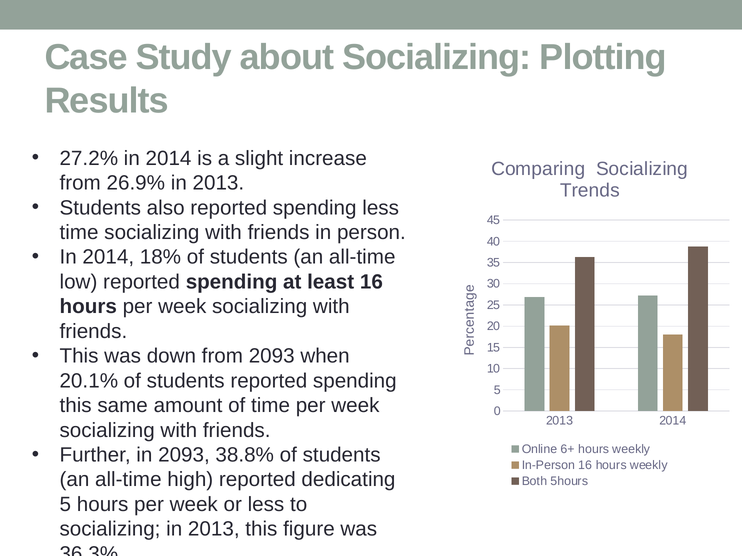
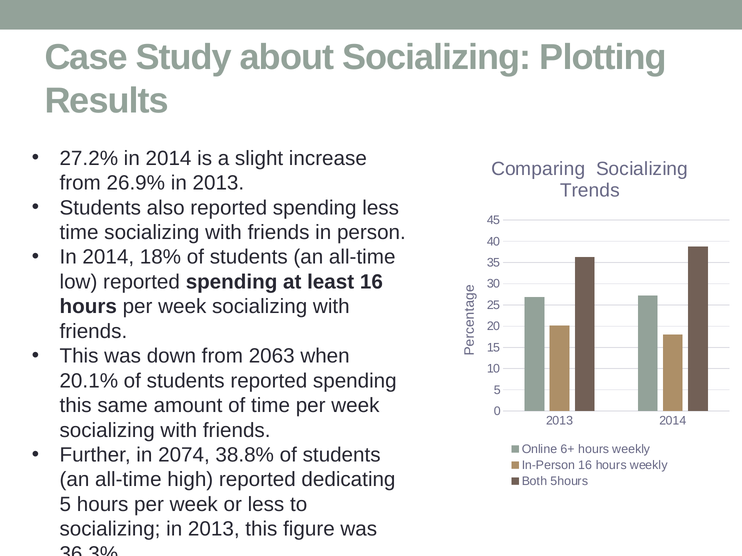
from 2093: 2093 -> 2063 (272, 356)
in 2093: 2093 -> 2074 (184, 455)
